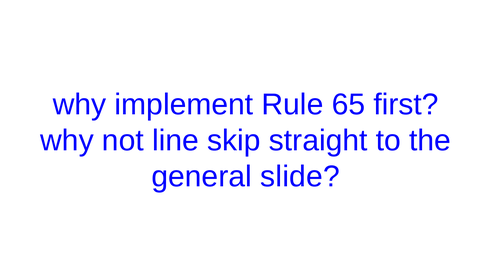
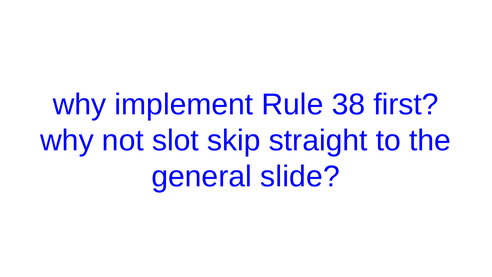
65: 65 -> 38 (348, 104)
line: line -> slot (175, 140)
